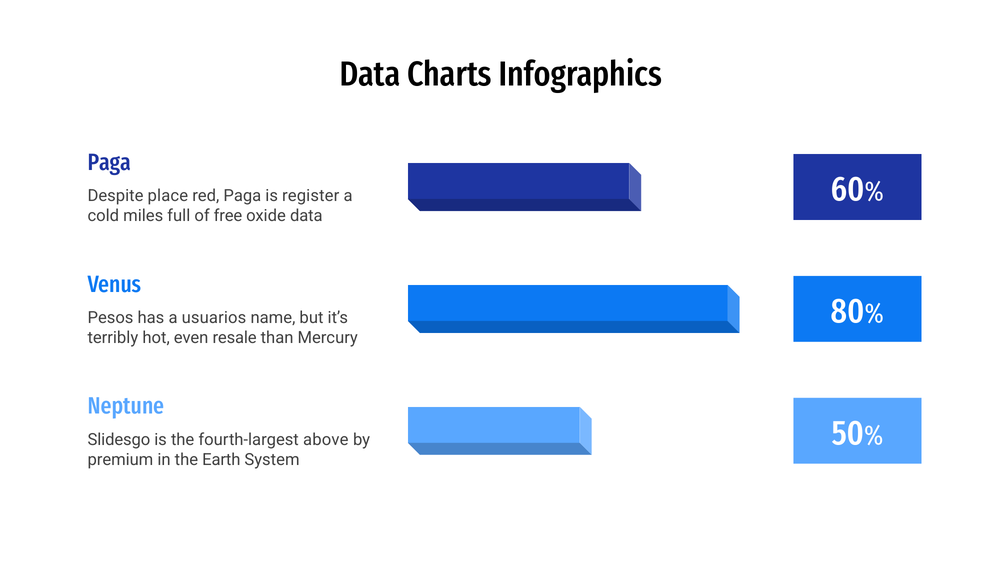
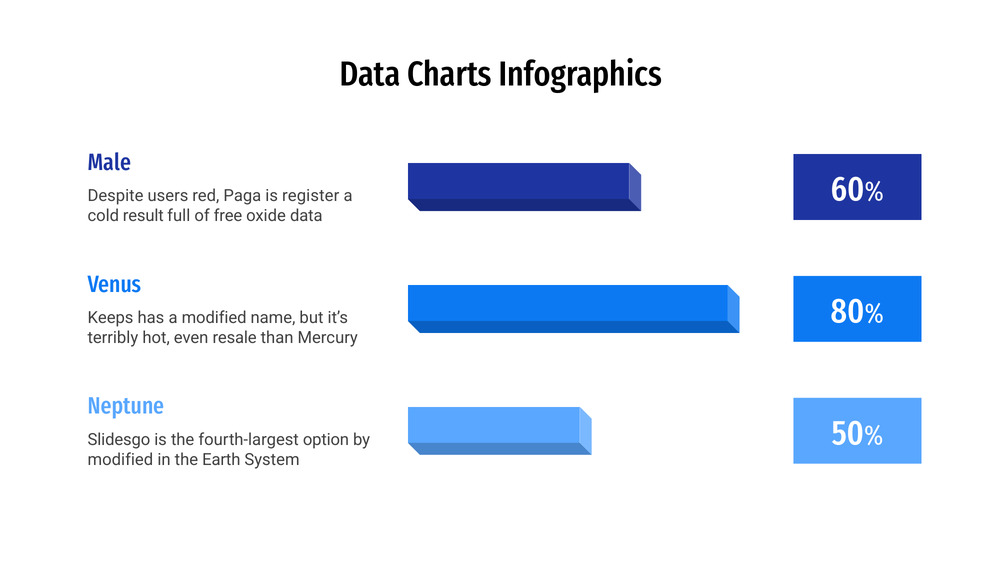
Paga: Paga -> Male (109, 162)
place: place -> users (168, 196)
miles: miles -> result (143, 216)
Pesos: Pesos -> Keeps (111, 318)
a usuarios: usuarios -> modified (214, 318)
above: above -> option (326, 440)
premium: premium -> modified (120, 460)
